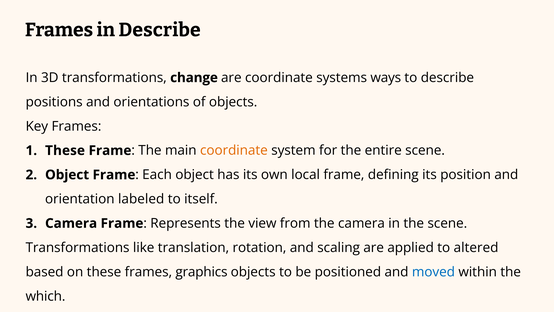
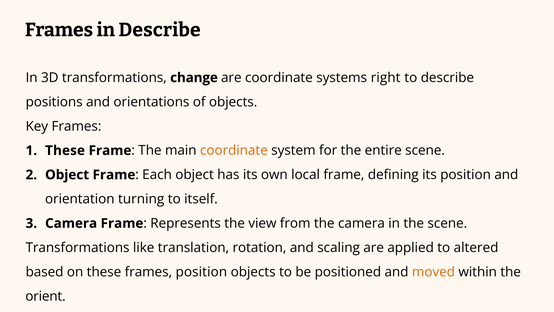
ways: ways -> right (386, 78)
labeled: labeled -> turning (141, 199)
frames graphics: graphics -> position (201, 272)
moved colour: blue -> orange (433, 272)
which: which -> orient (46, 296)
